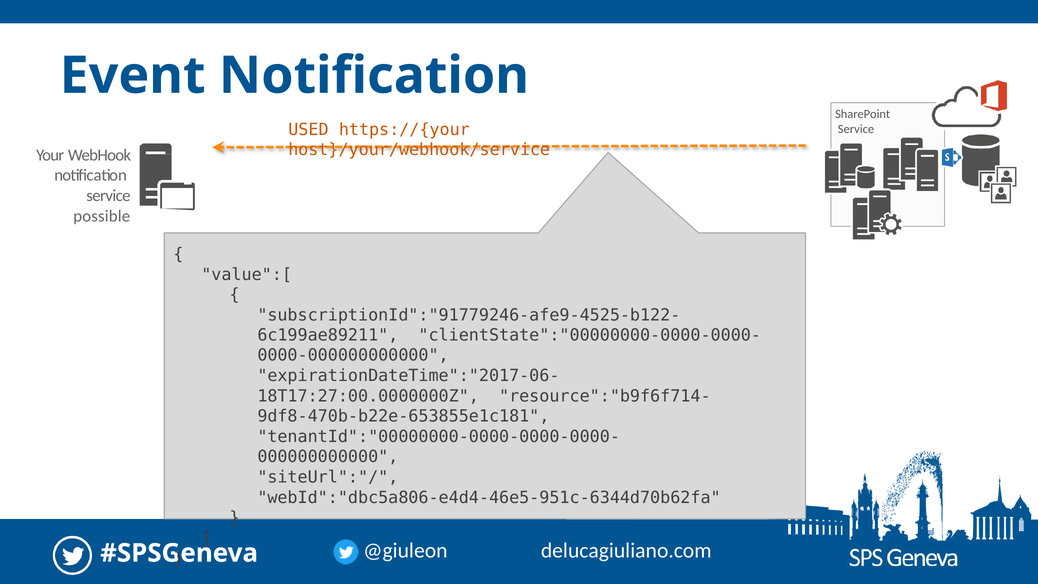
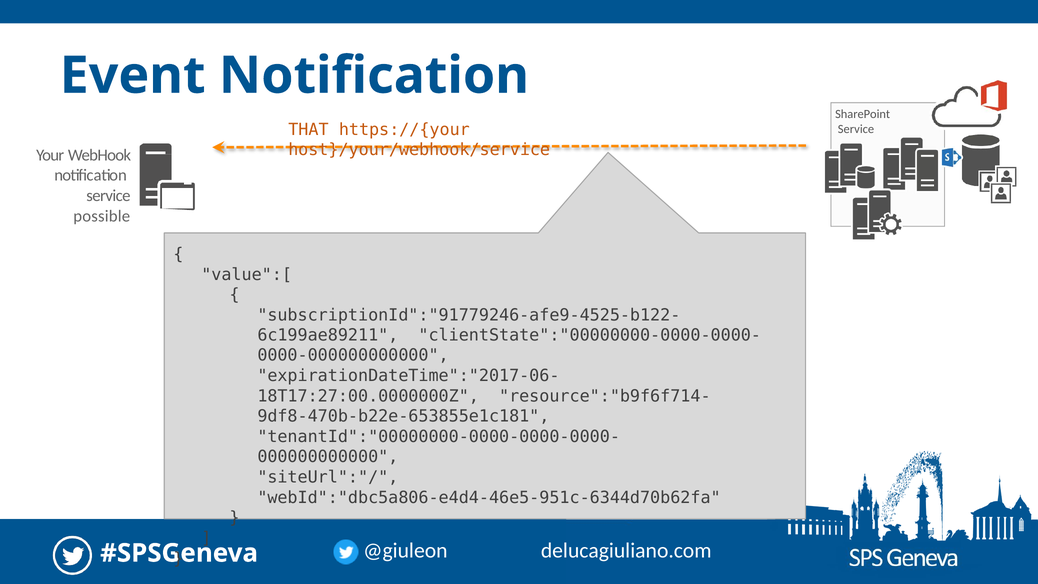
USED: USED -> THAT (308, 130)
